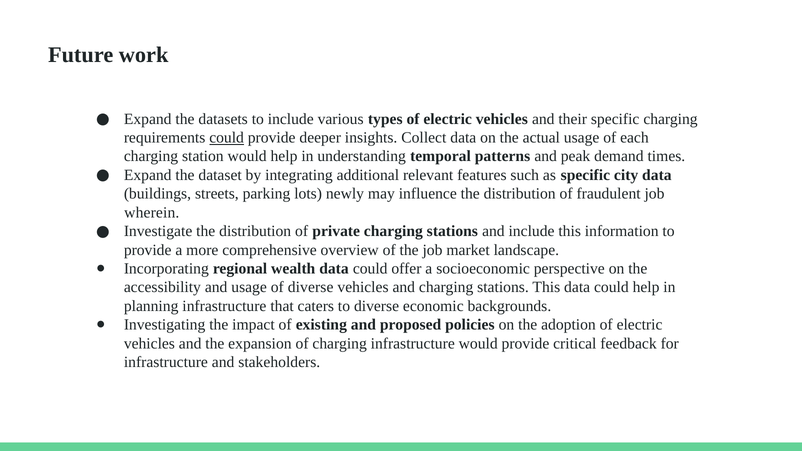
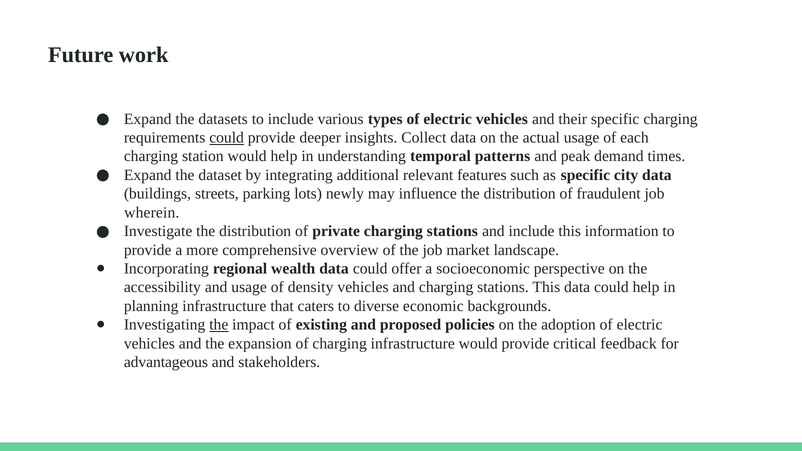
of diverse: diverse -> density (311, 287)
the underline: none -> present (219, 325)
infrastructure: infrastructure -> advantageous (166, 362)
